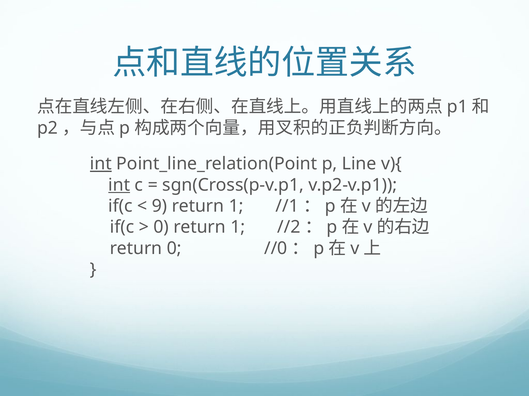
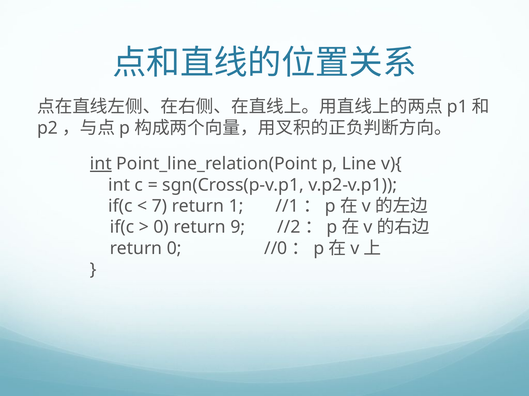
int underline: present -> none (119, 185)
9: 9 -> 7 (160, 206)
0 return 1: 1 -> 9 (238, 228)
